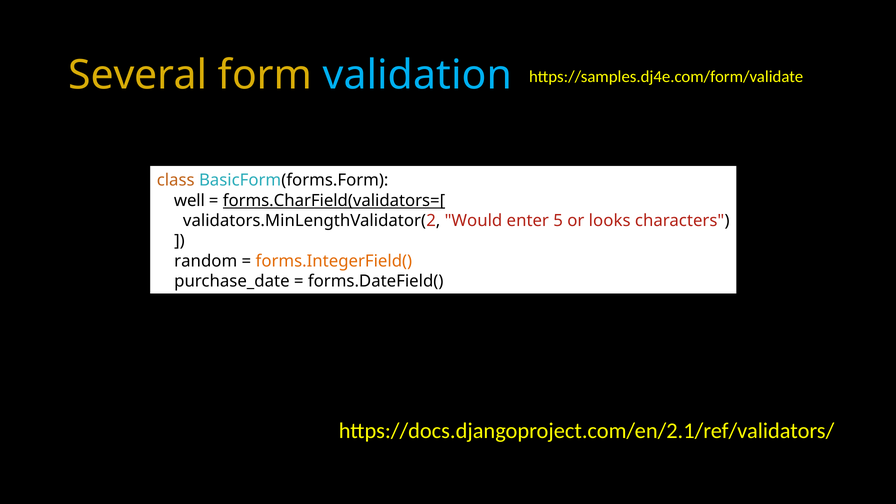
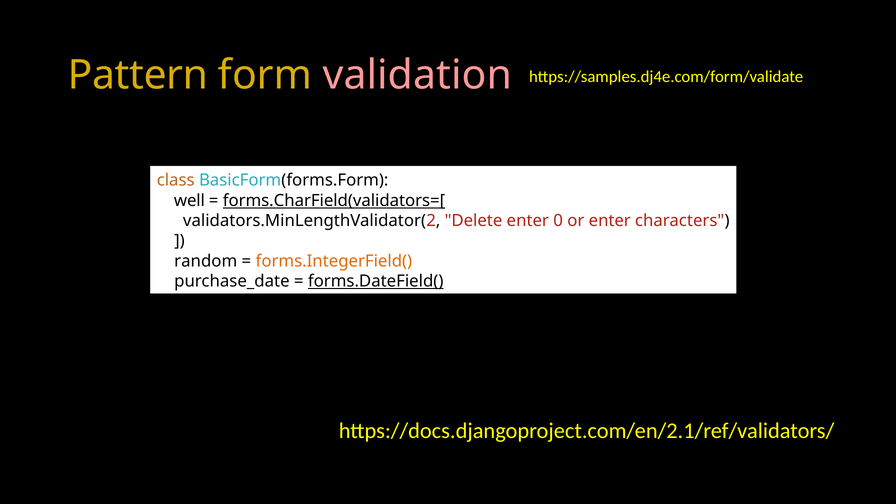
Several: Several -> Pattern (138, 75)
validation colour: light blue -> pink (417, 75)
Would: Would -> Delete (473, 221)
5: 5 -> 0 (558, 221)
or looks: looks -> enter (610, 221)
forms.DateField( underline: none -> present (376, 281)
